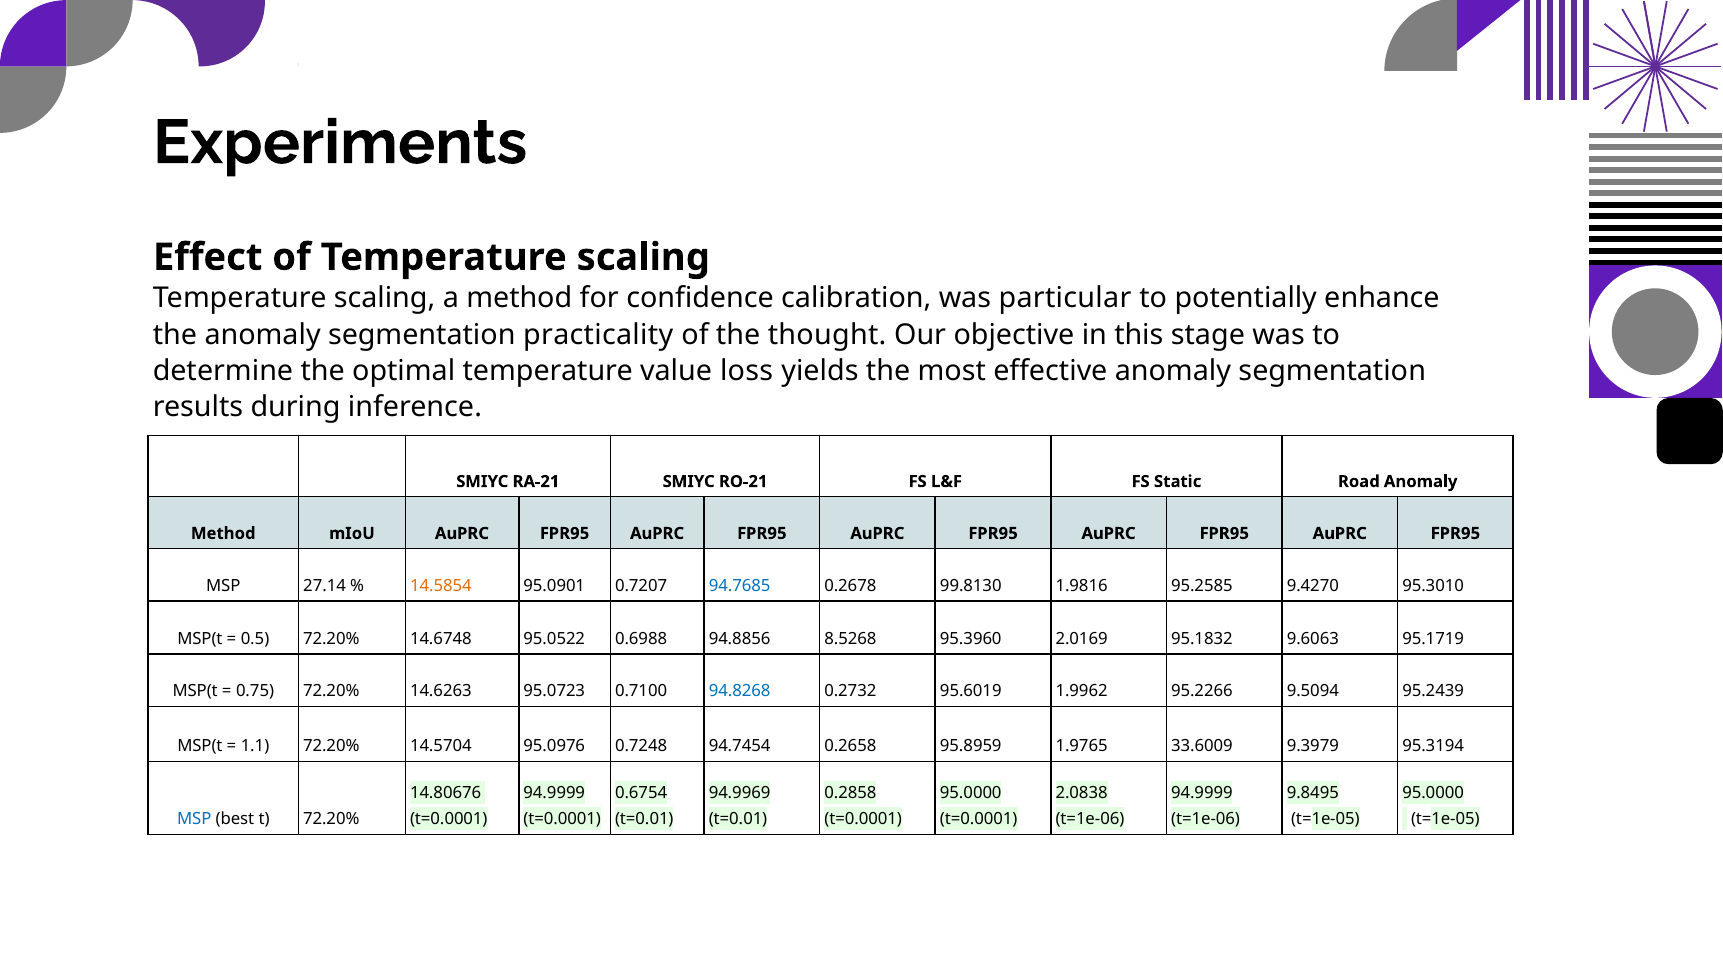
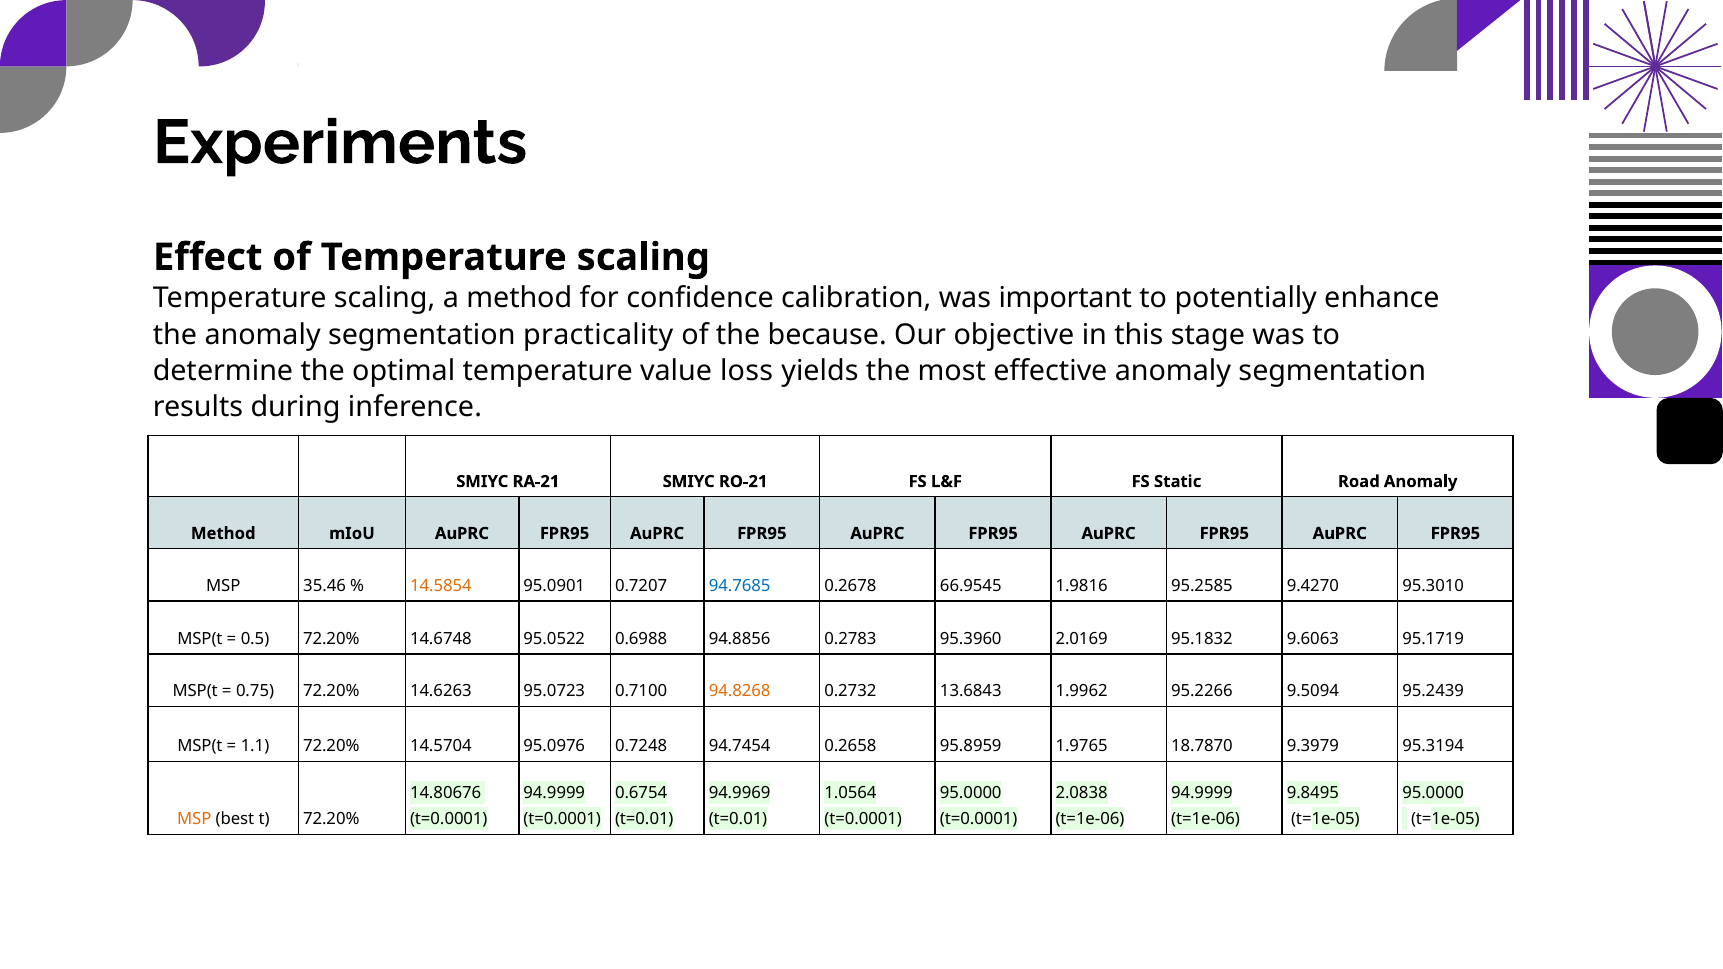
particular: particular -> important (1065, 299)
thought: thought -> because (827, 335)
27.14: 27.14 -> 35.46 (325, 586)
99.8130: 99.8130 -> 66.9545 (971, 586)
8.5268: 8.5268 -> 0.2783 (850, 639)
94.8268 colour: blue -> orange (740, 691)
95.6019: 95.6019 -> 13.6843 (971, 691)
33.6009: 33.6009 -> 18.7870 (1202, 747)
0.2858: 0.2858 -> 1.0564 (850, 793)
MSP colour: blue -> orange (194, 820)
